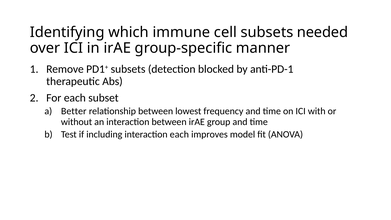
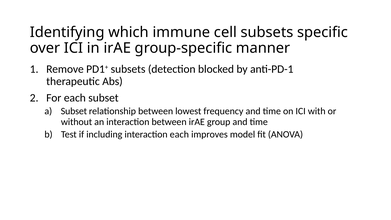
needed: needed -> specific (322, 32)
Better: Better -> Subset (74, 111)
